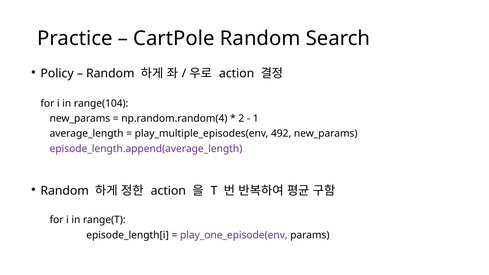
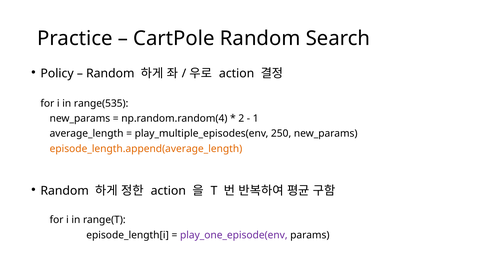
range(104: range(104 -> range(535 (101, 103)
492: 492 -> 250 (281, 134)
episode_length.append(average_length colour: purple -> orange (146, 149)
